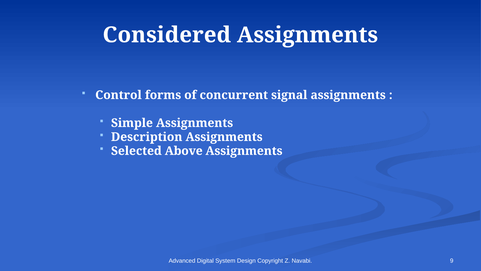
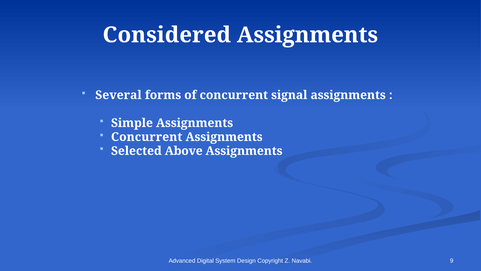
Control: Control -> Several (118, 95)
Description: Description -> Concurrent (147, 137)
